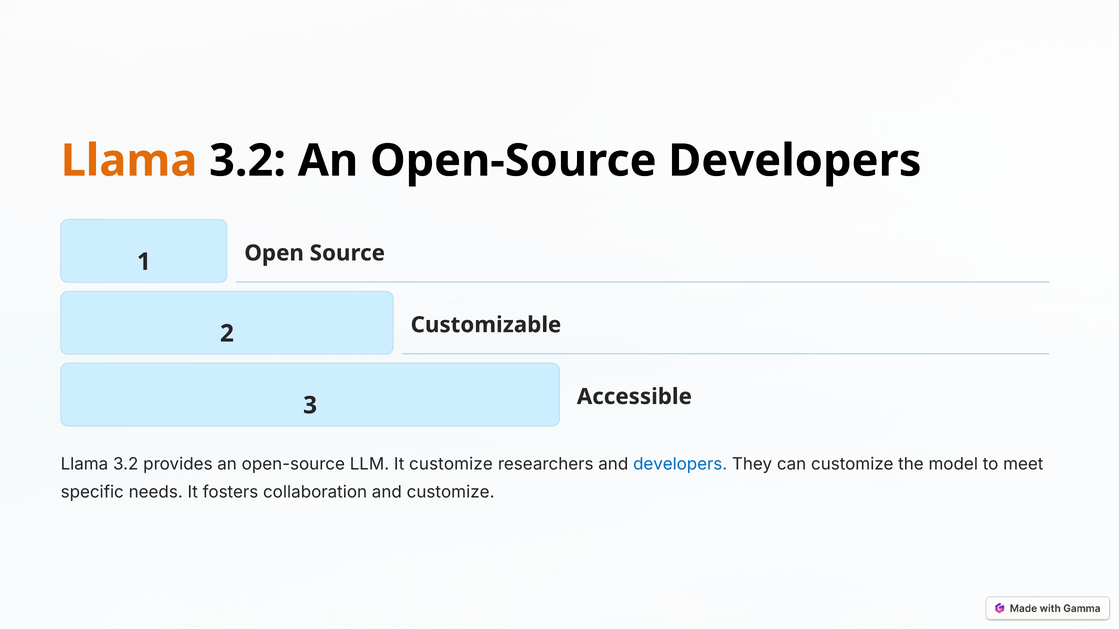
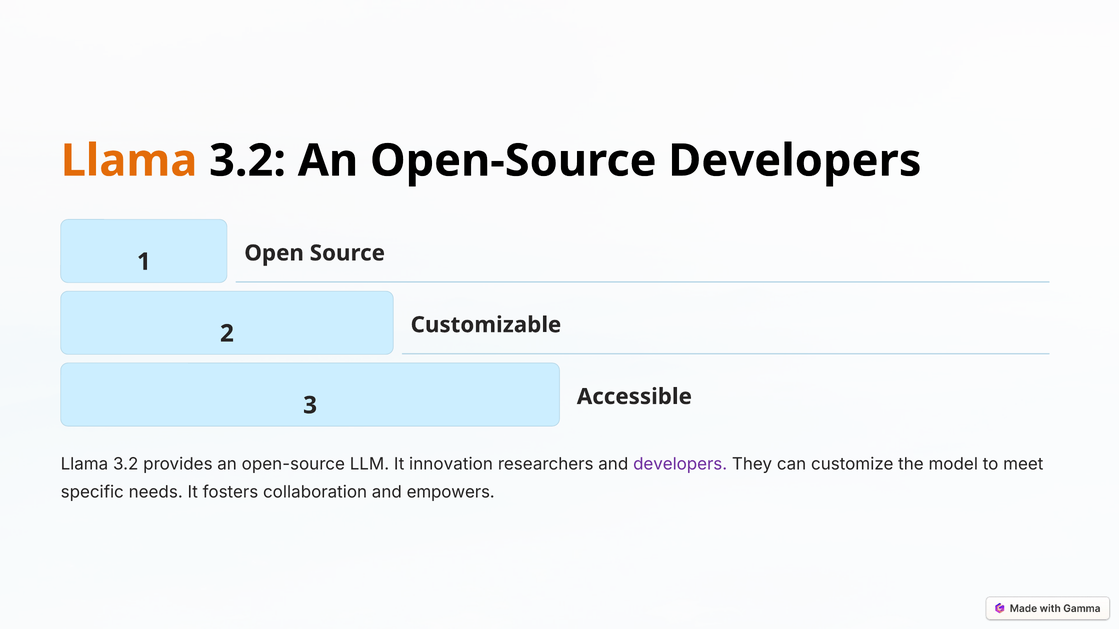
It customize: customize -> innovation (451, 465)
developers colour: blue -> purple (680, 465)
and customize: customize -> empowers (451, 492)
